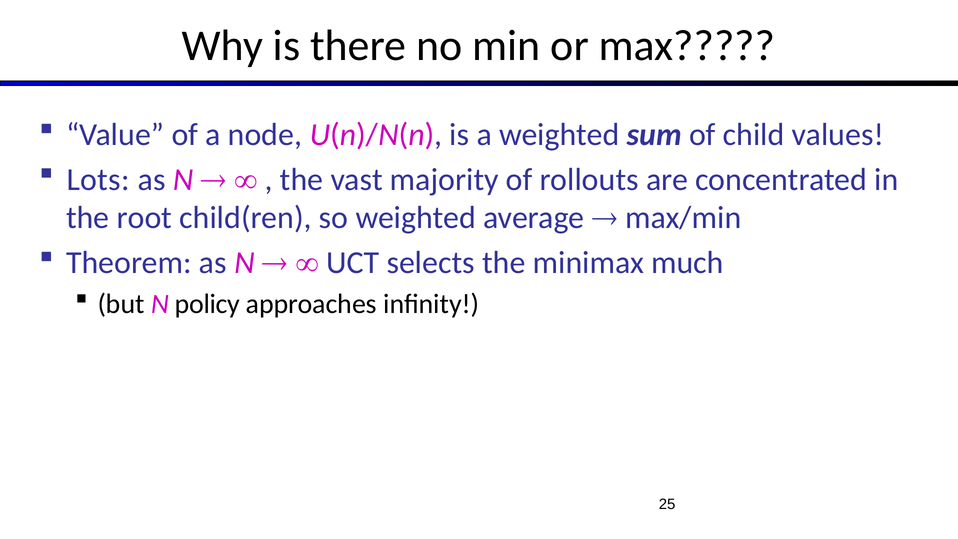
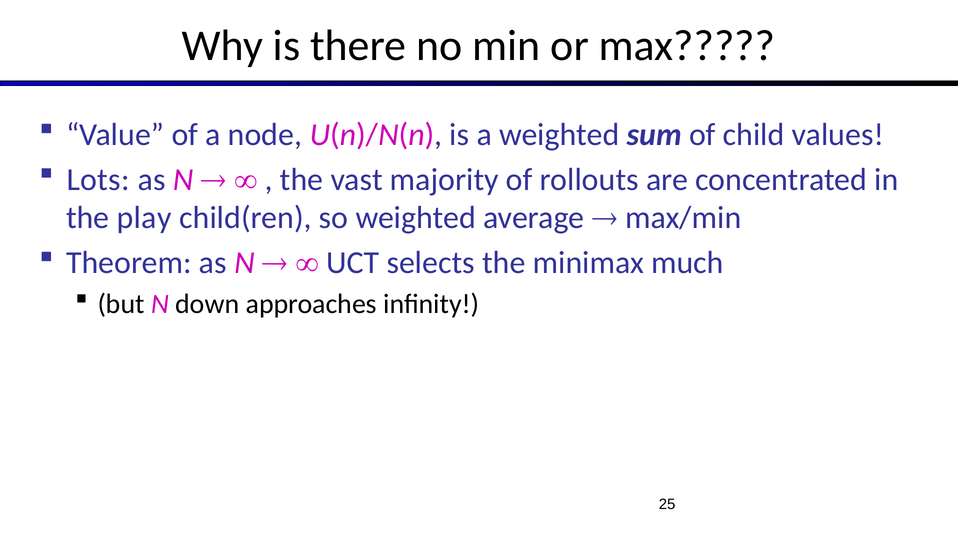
root: root -> play (144, 218)
policy: policy -> down (207, 304)
